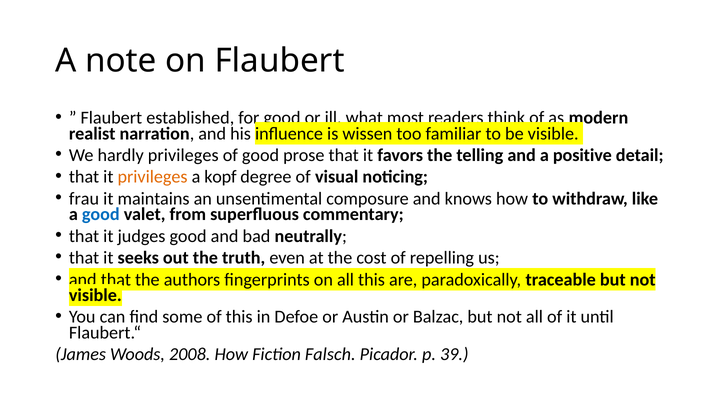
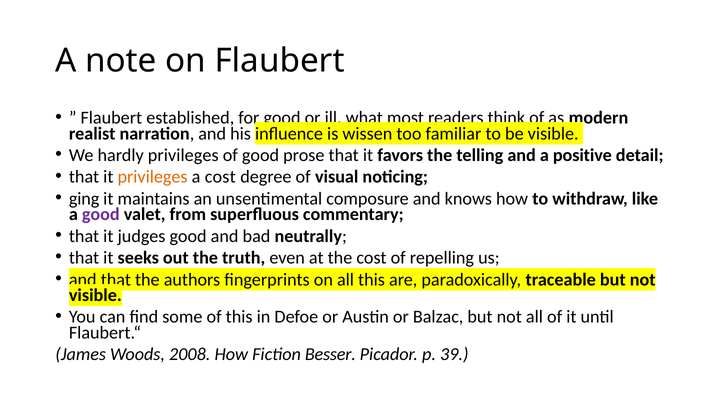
a kopf: kopf -> cost (220, 177)
frau: frau -> ging (84, 199)
good colour: blue -> purple (101, 215)
Falsch: Falsch -> Besser (330, 355)
